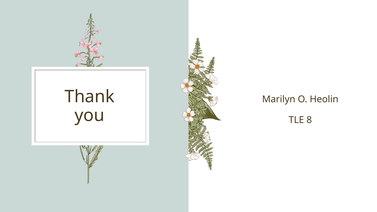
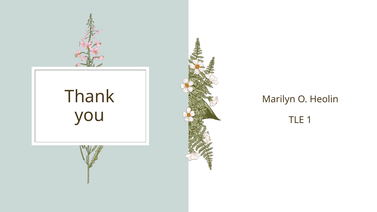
8: 8 -> 1 (309, 120)
